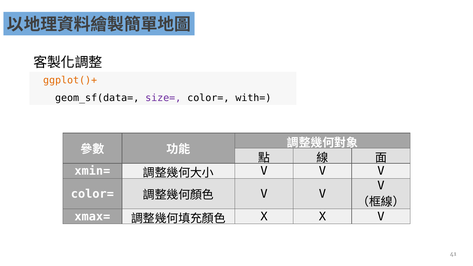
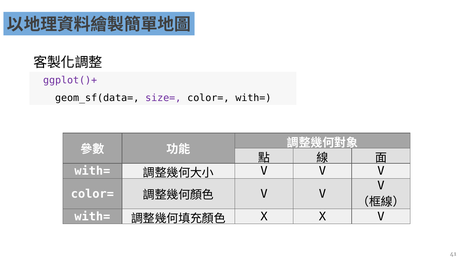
ggplot()+ colour: orange -> purple (70, 80)
xmin=: xmin= -> with= (92, 171)
xmax=: xmax= -> with= (92, 217)
